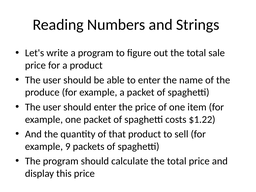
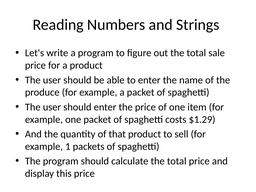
$1.22: $1.22 -> $1.29 (202, 119)
9: 9 -> 1 (68, 146)
